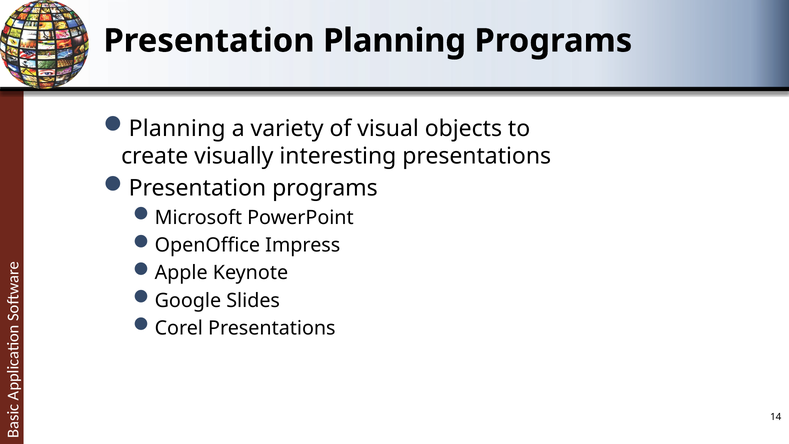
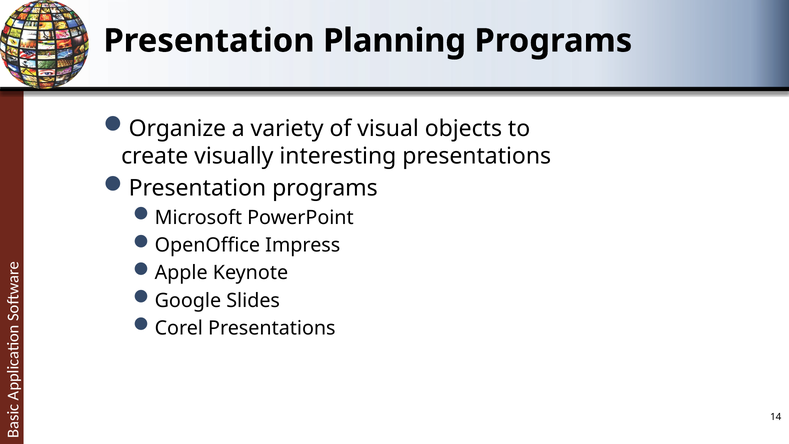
Planning: Planning -> Organize (177, 128)
